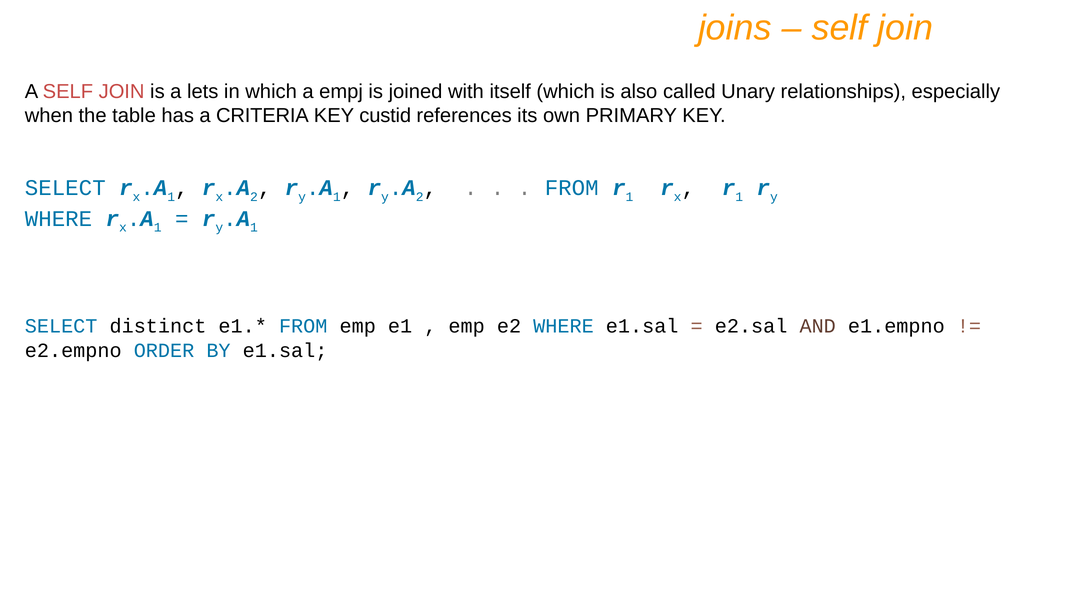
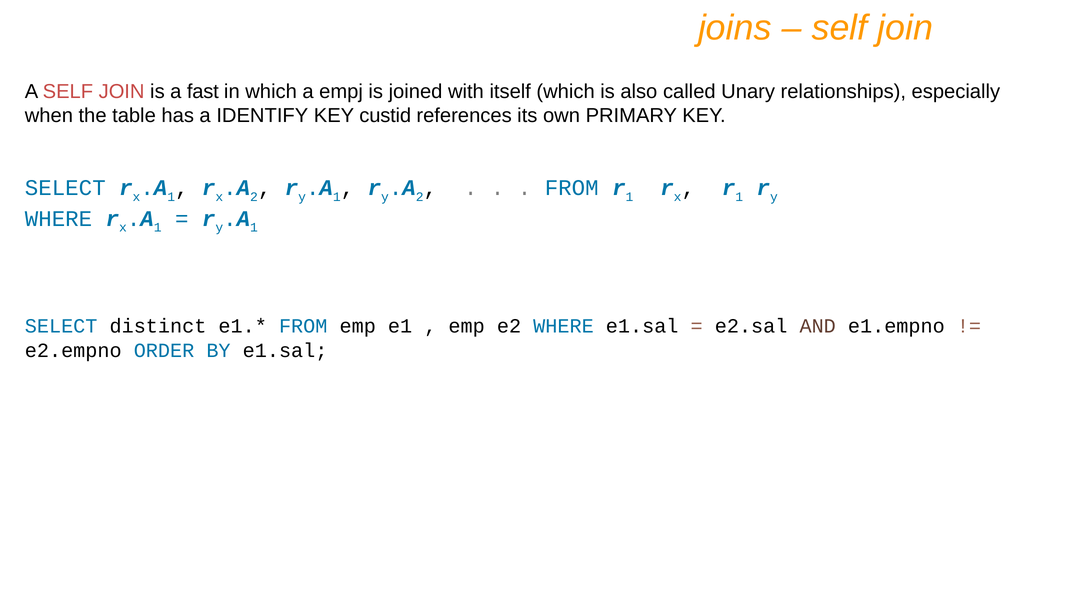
lets: lets -> fast (203, 91)
CRITERIA: CRITERIA -> IDENTIFY (262, 116)
